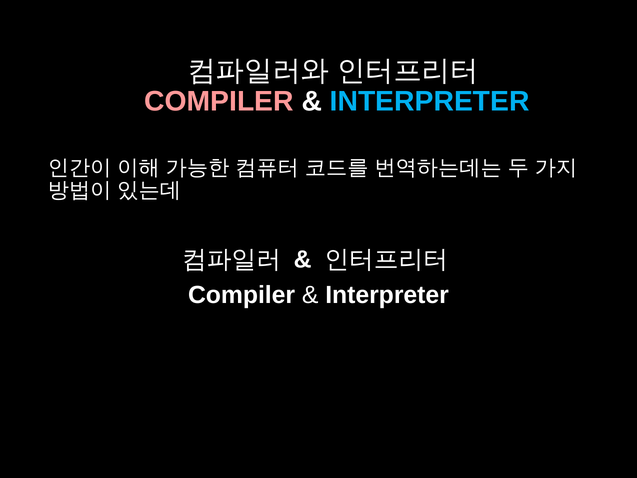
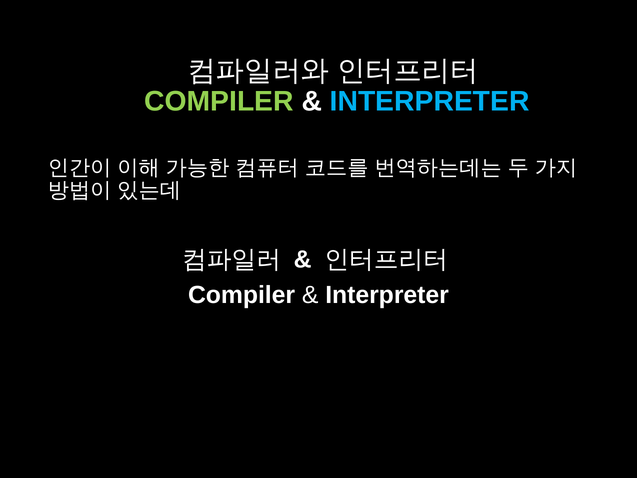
COMPILER colour: pink -> light green (219, 102)
